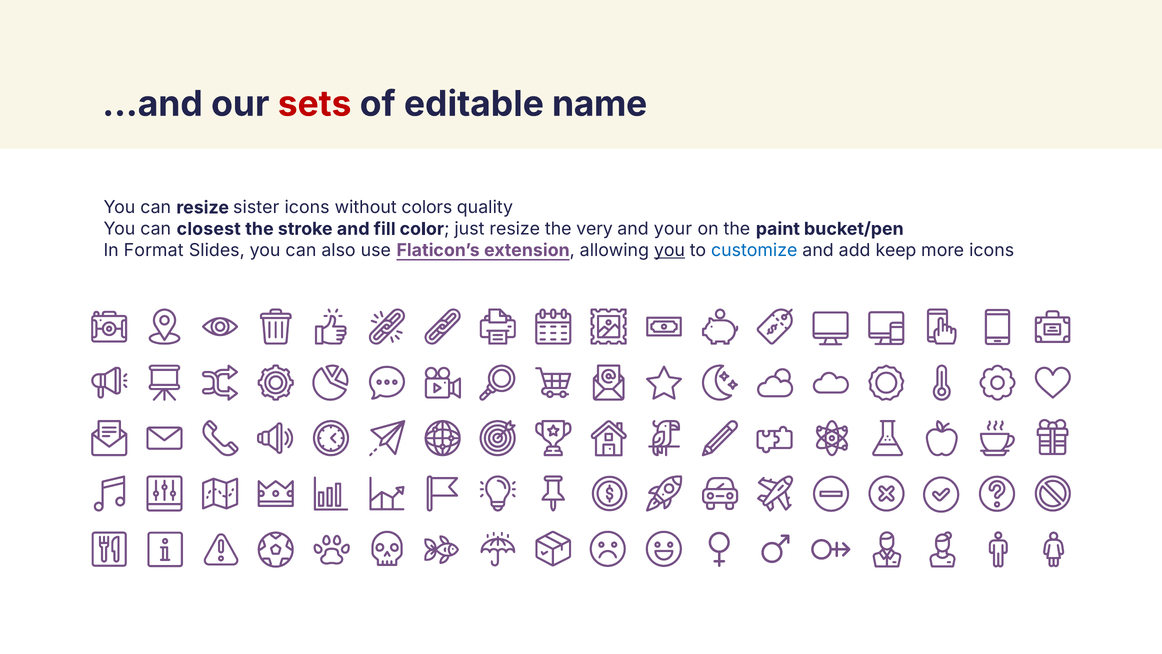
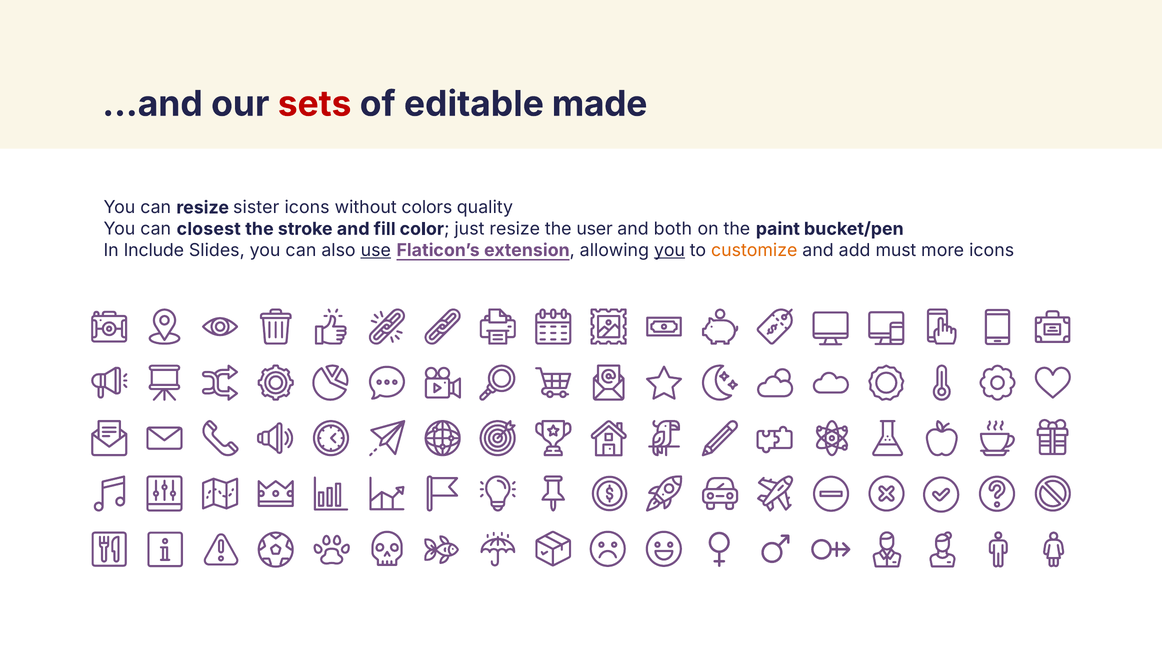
name: name -> made (600, 104)
very: very -> user (595, 229)
your: your -> both (673, 229)
Format: Format -> Include (154, 250)
use underline: none -> present (376, 250)
customize colour: blue -> orange (754, 250)
keep: keep -> must (896, 250)
